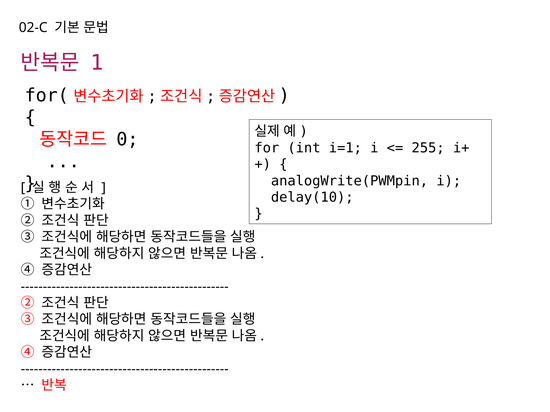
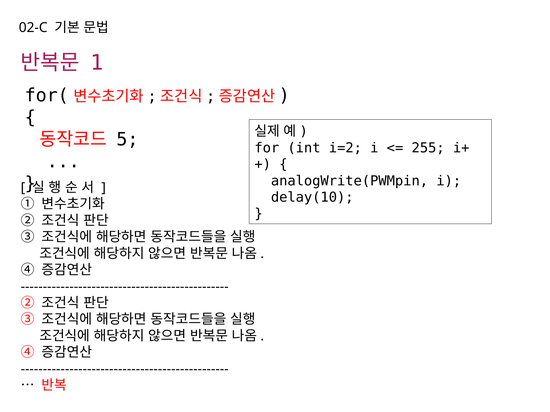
0: 0 -> 5 (128, 140)
i=1: i=1 -> i=2 (345, 148)
